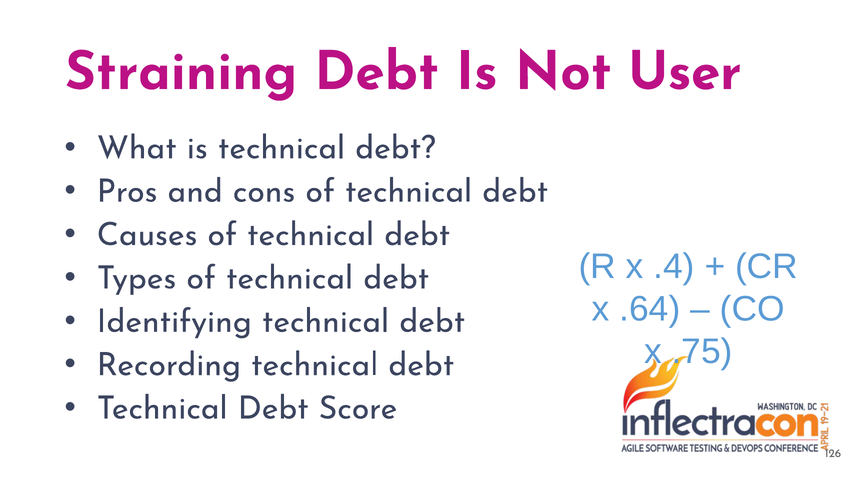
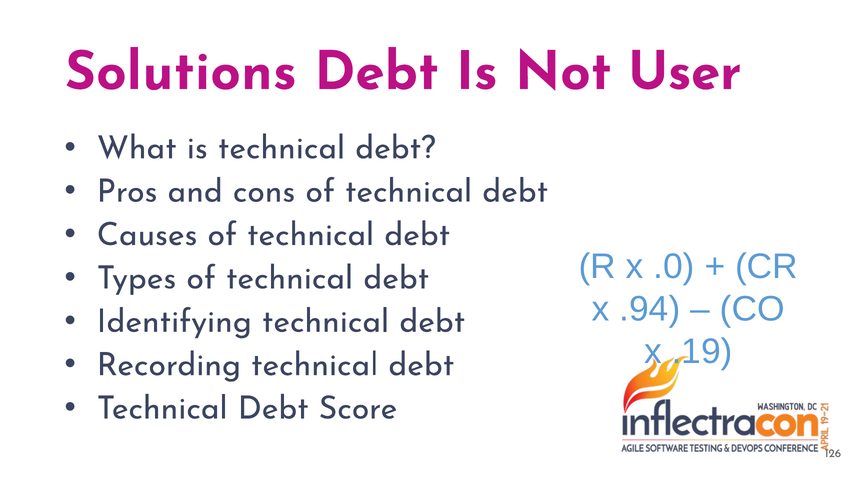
Straining: Straining -> Solutions (181, 71)
.4: .4 -> .0 (674, 266)
.64: .64 -> .94 (650, 309)
.75: .75 -> .19 (702, 351)
